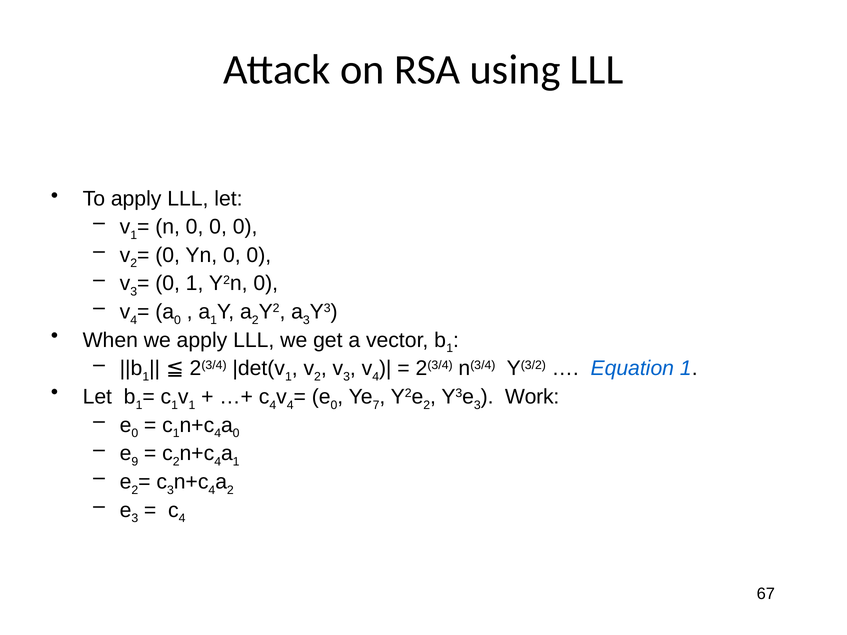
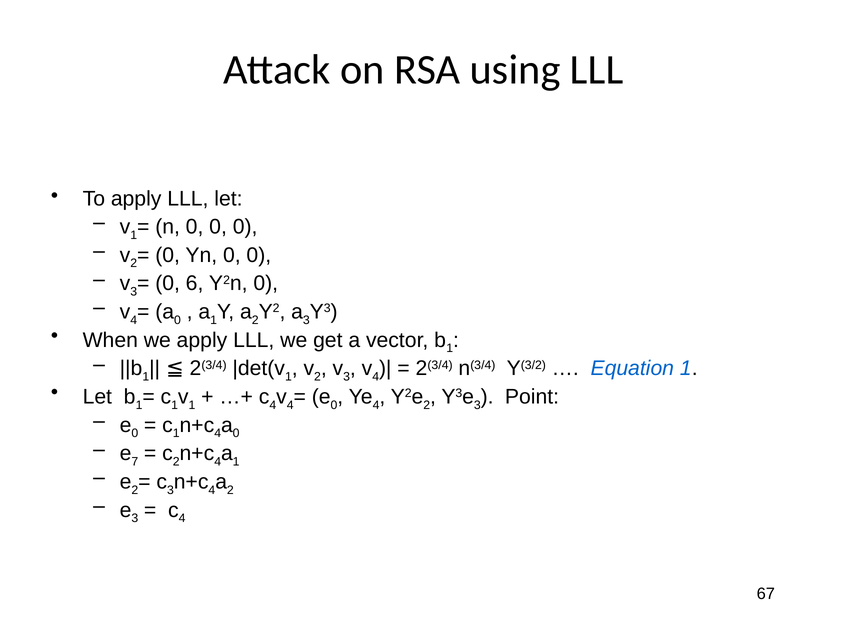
0 1: 1 -> 6 (195, 284)
7: 7 -> 4 (376, 405)
Work: Work -> Point (532, 397)
9: 9 -> 7 (135, 462)
